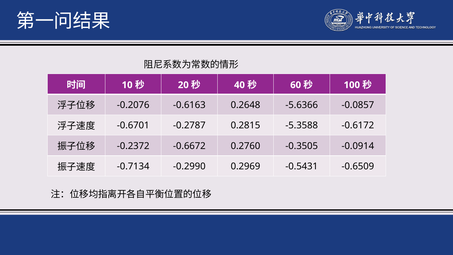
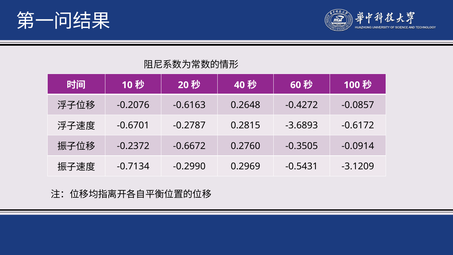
-5.6366: -5.6366 -> -0.4272 (302, 105)
-5.3588: -5.3588 -> -3.6893 (302, 125)
-0.6509: -0.6509 -> -3.1209 (358, 166)
